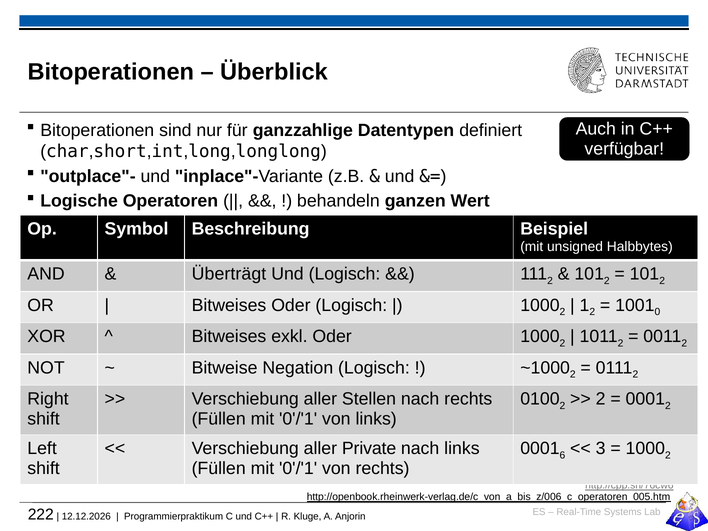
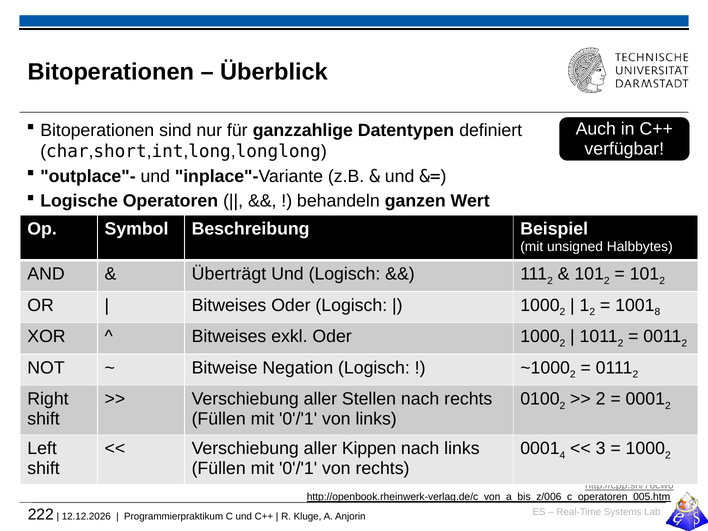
0: 0 -> 8 (657, 312)
Private: Private -> Kippen (369, 449)
6: 6 -> 4 (562, 455)
